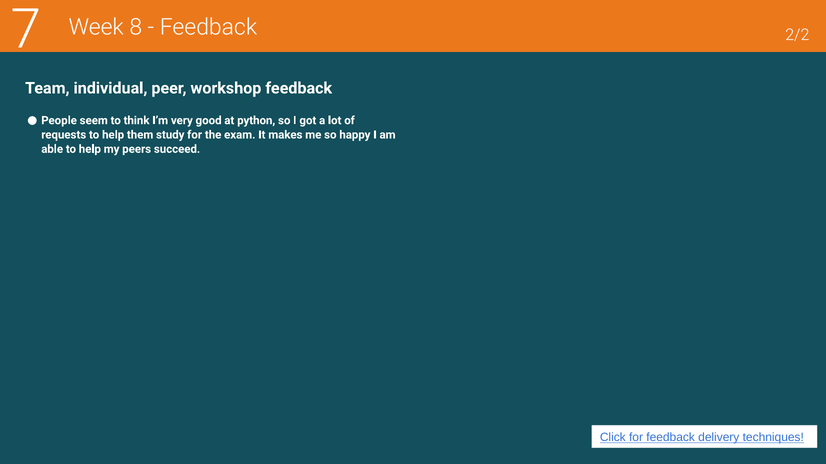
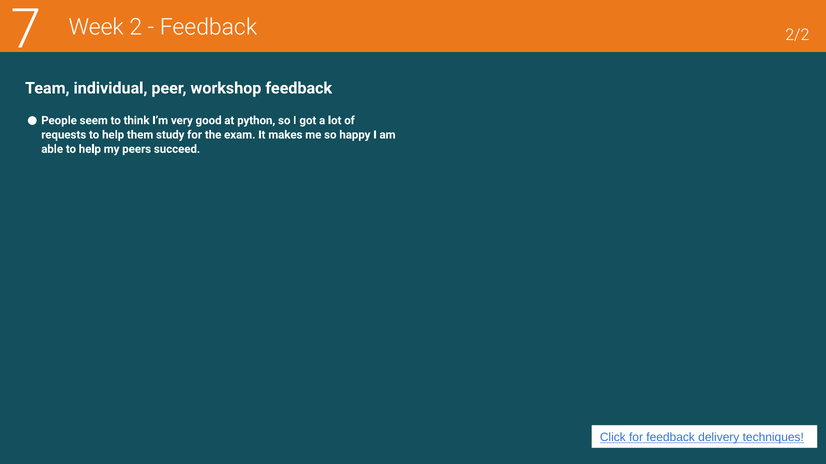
8: 8 -> 2 (136, 27)
